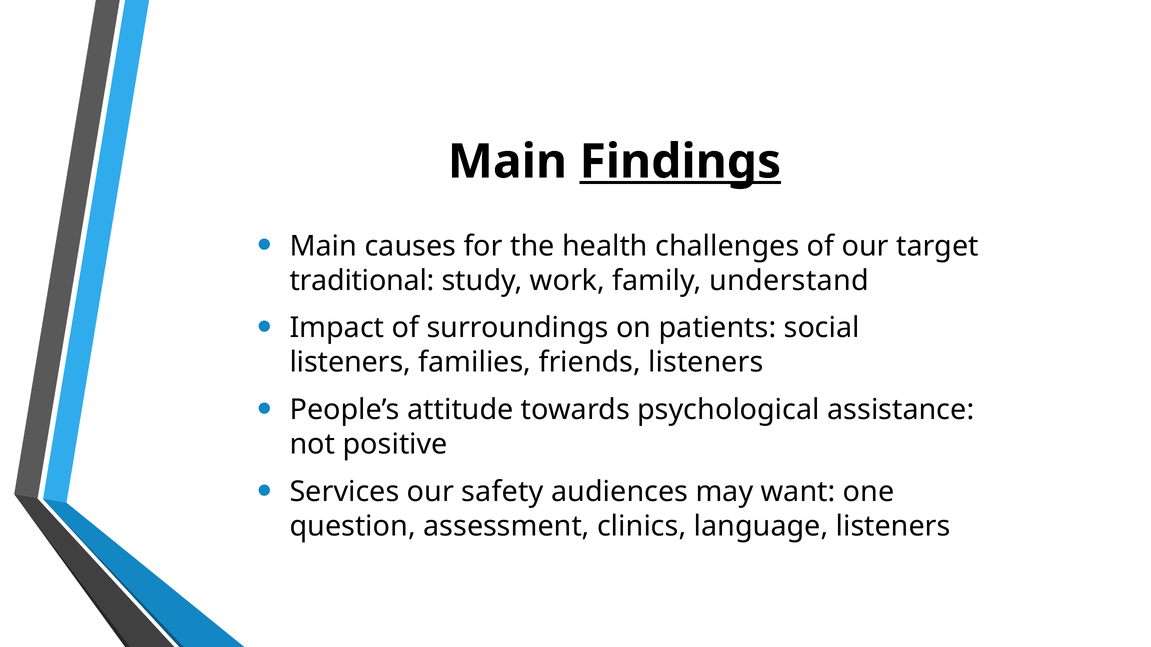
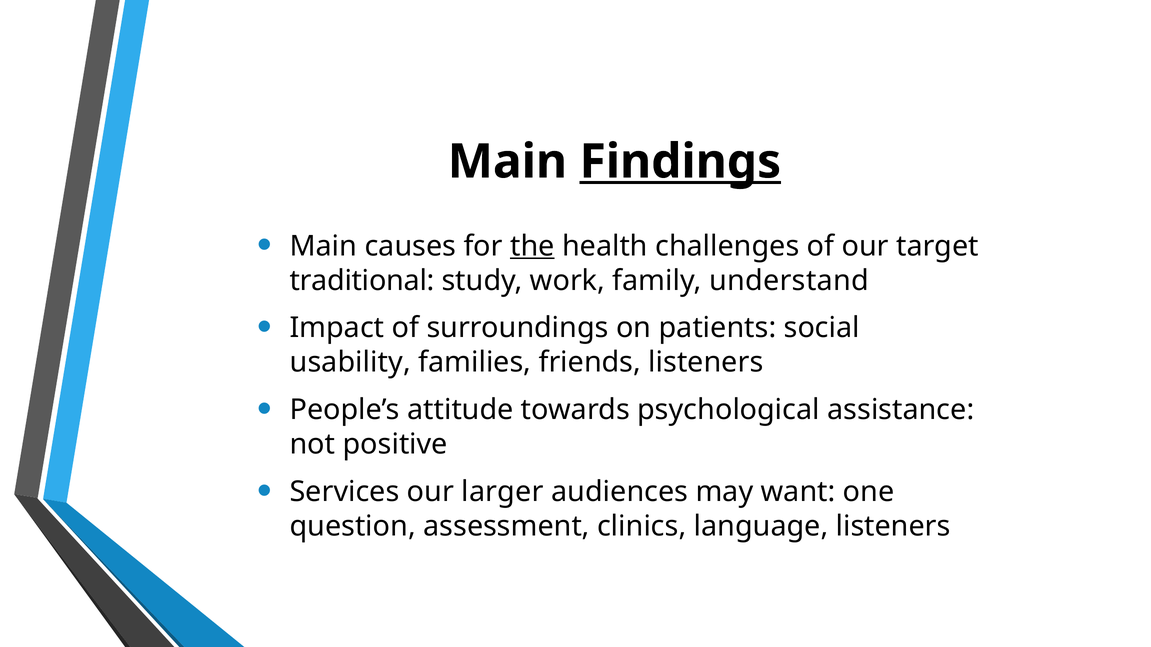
the underline: none -> present (532, 246)
listeners: listeners -> usability (350, 363)
safety: safety -> larger (503, 492)
